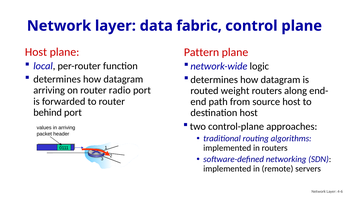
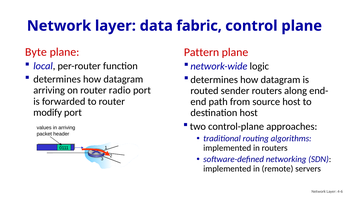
Host: Host -> Byte (36, 52)
weight: weight -> sender (235, 91)
behind: behind -> modify (48, 112)
